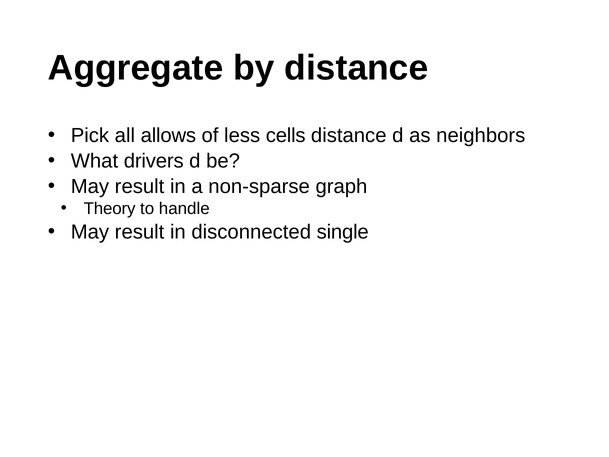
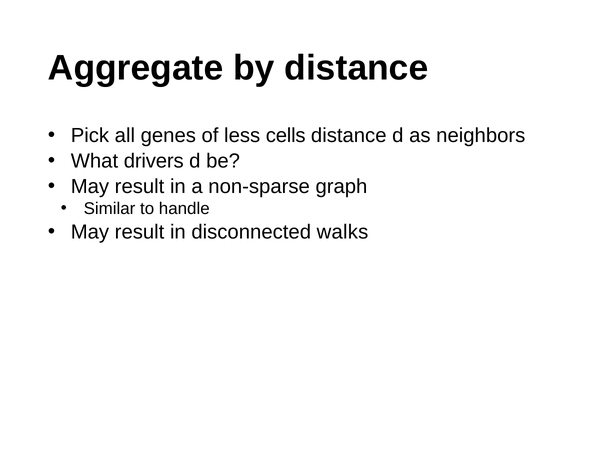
allows: allows -> genes (168, 135)
Theory: Theory -> Similar (109, 208)
single: single -> walks (343, 232)
